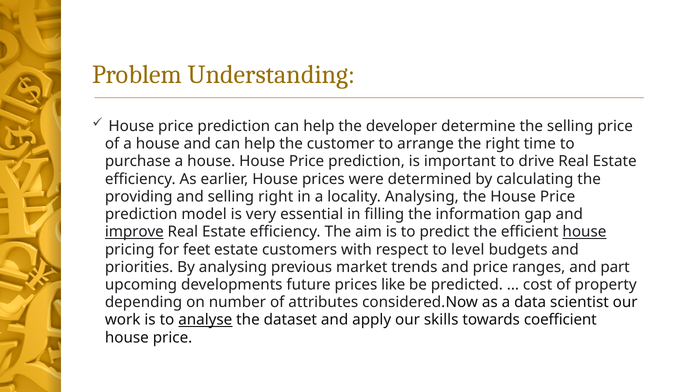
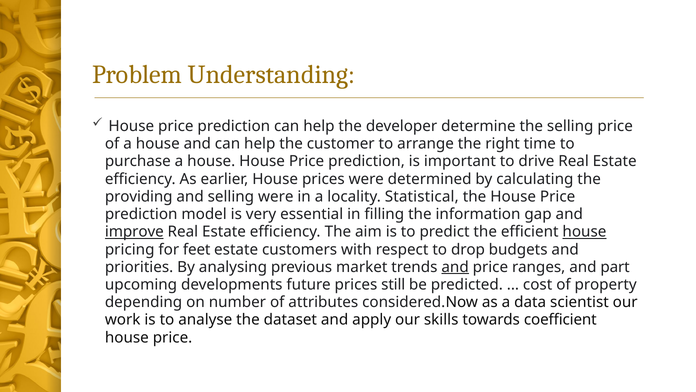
selling right: right -> were (276, 196)
locality Analysing: Analysing -> Statistical (422, 196)
level: level -> drop (468, 249)
and underline: none -> present (455, 267)
like: like -> still (393, 284)
analyse underline: present -> none (205, 320)
